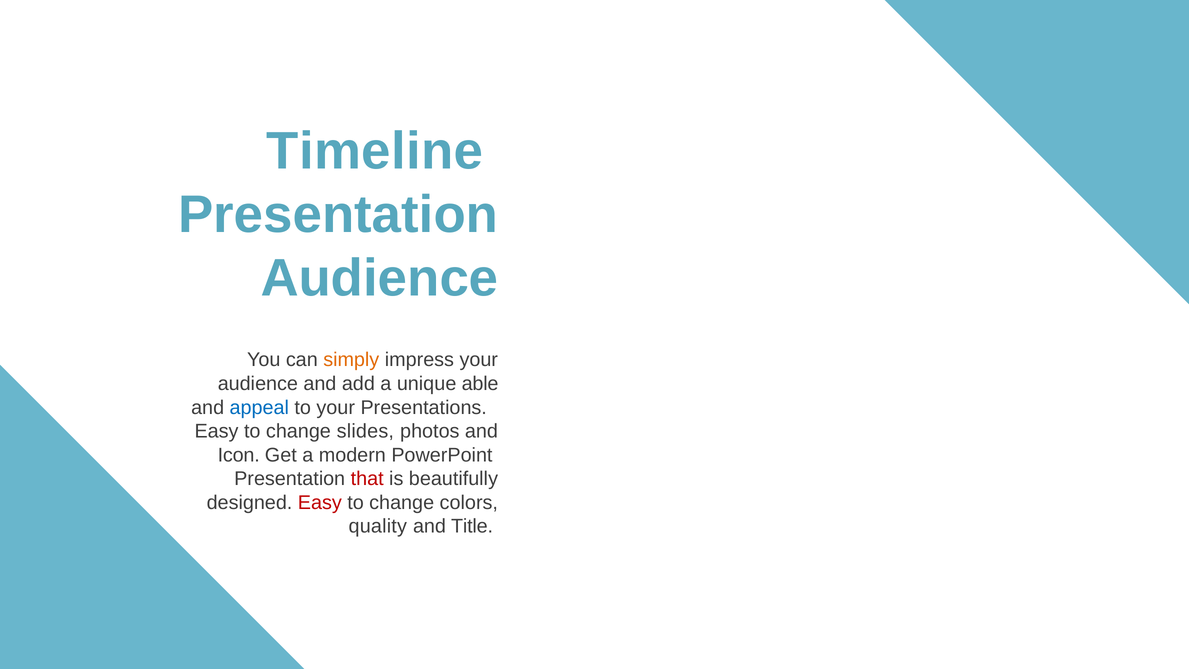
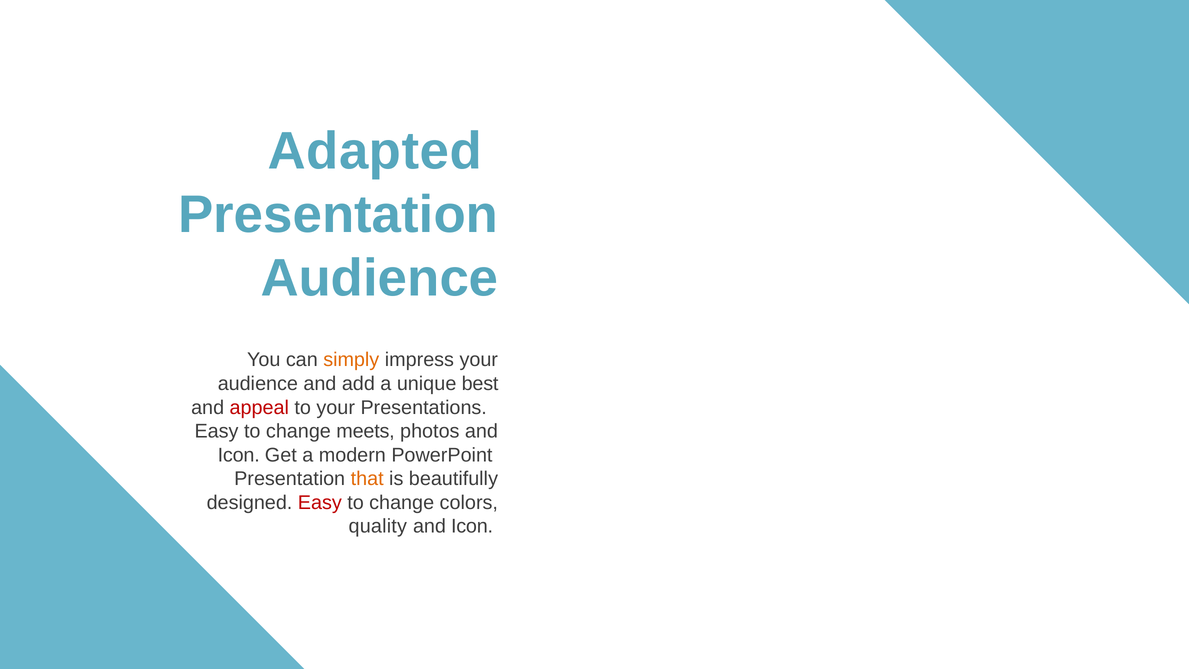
Timeline: Timeline -> Adapted (375, 151)
able: able -> best (480, 384)
appeal colour: blue -> red (259, 407)
slides: slides -> meets (366, 431)
that colour: red -> orange (367, 479)
Title: Title -> Icon (472, 526)
